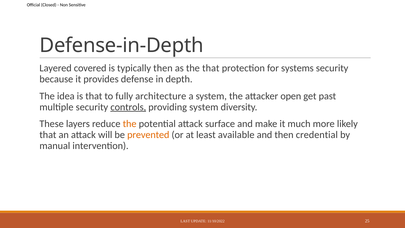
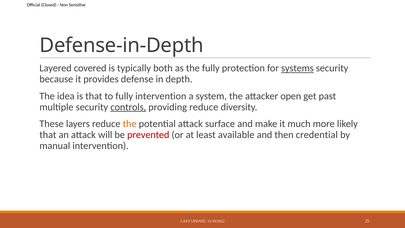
typically then: then -> both (163, 68)
the that: that -> fully (211, 68)
systems underline: none -> present (297, 68)
fully architecture: architecture -> intervention (161, 96)
providing system: system -> reduce (204, 107)
prevented colour: orange -> red (148, 135)
